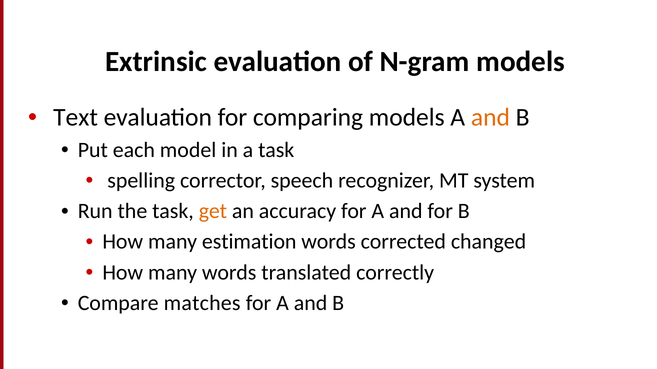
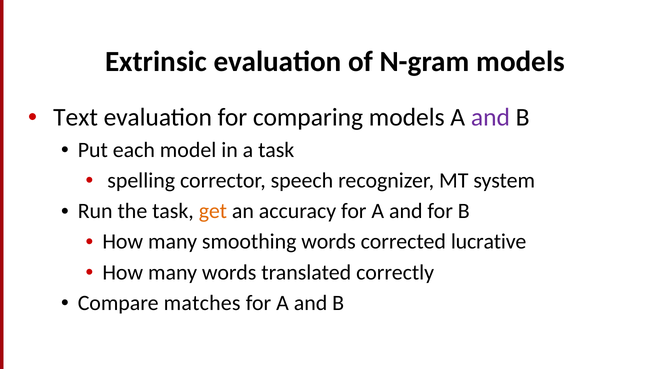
and colour: orange -> purple (490, 118)
estimation: estimation -> smoothing (249, 242)
changed: changed -> lucrative (489, 242)
